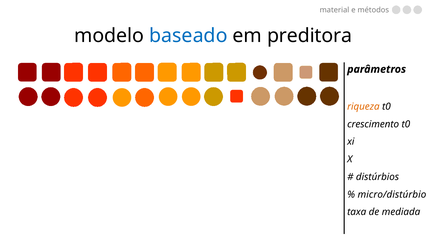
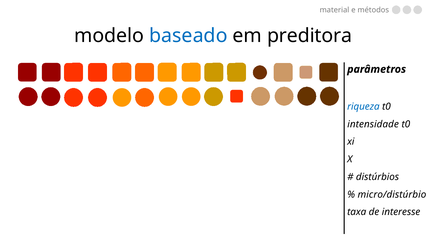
riqueza colour: orange -> blue (363, 107)
crescimento: crescimento -> intensidade (373, 124)
mediada: mediada -> interesse (401, 212)
